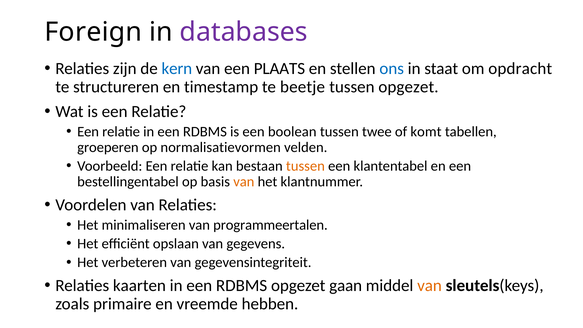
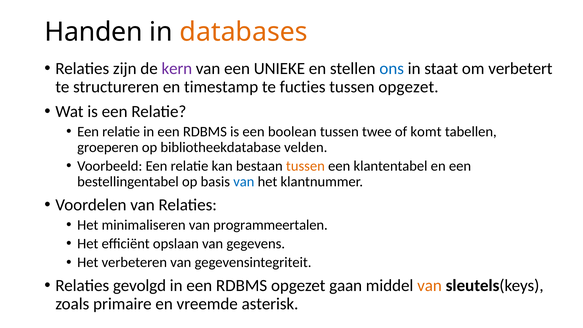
Foreign: Foreign -> Handen (94, 32)
databases colour: purple -> orange (244, 32)
kern colour: blue -> purple (177, 69)
PLAATS: PLAATS -> UNIEKE (279, 69)
opdracht: opdracht -> verbetert (520, 69)
beetje: beetje -> fucties (303, 87)
normalisatievormen: normalisatievormen -> bibliotheekdatabase (221, 147)
van colour: orange -> blue (244, 182)
kaarten: kaarten -> gevolgd (139, 286)
hebben: hebben -> asterisk (270, 304)
